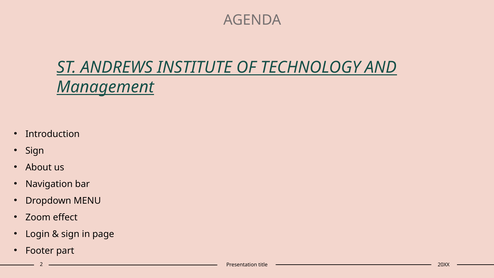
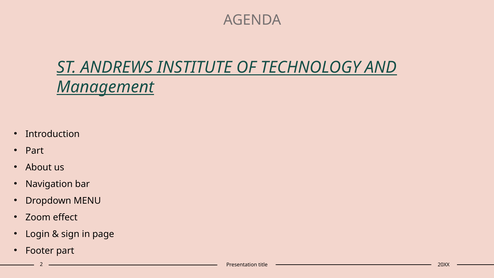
Sign: Sign -> Part (35, 151)
